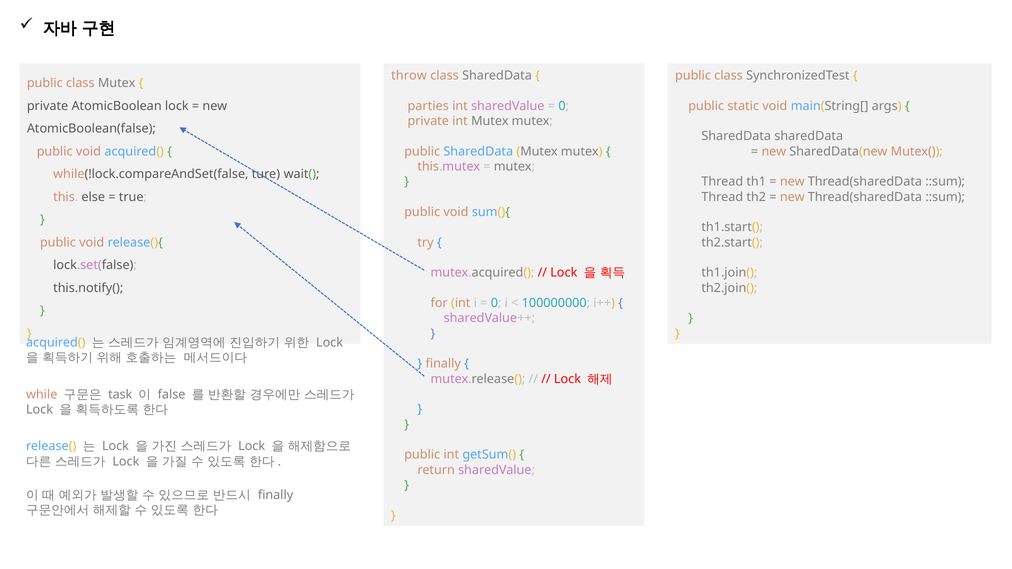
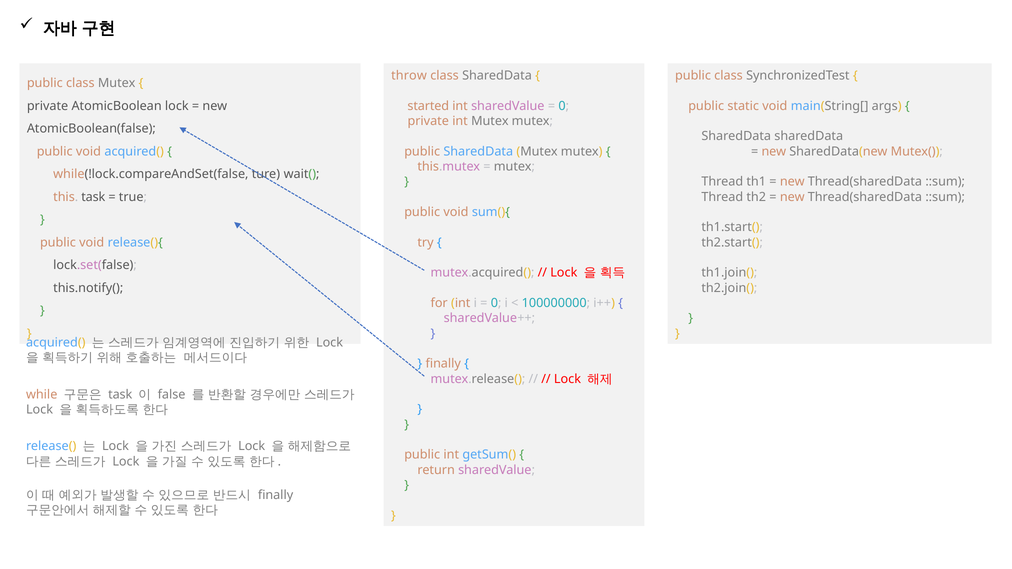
parties: parties -> started (428, 106)
this else: else -> task (93, 197)
